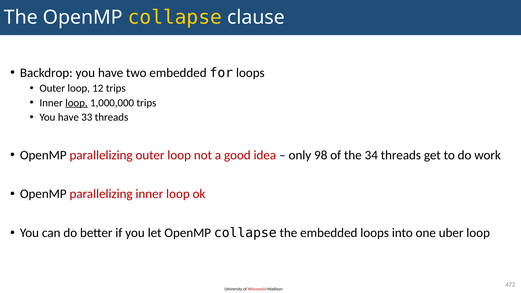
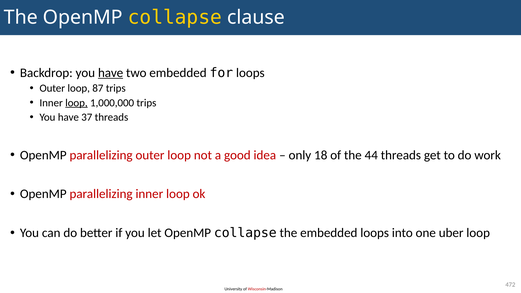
have underline: none -> present (111, 73)
12: 12 -> 87 (98, 88)
33: 33 -> 37 (87, 117)
98: 98 -> 18 (321, 155)
34: 34 -> 44 (371, 155)
